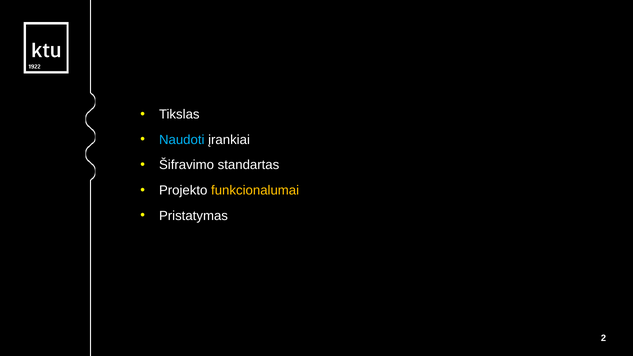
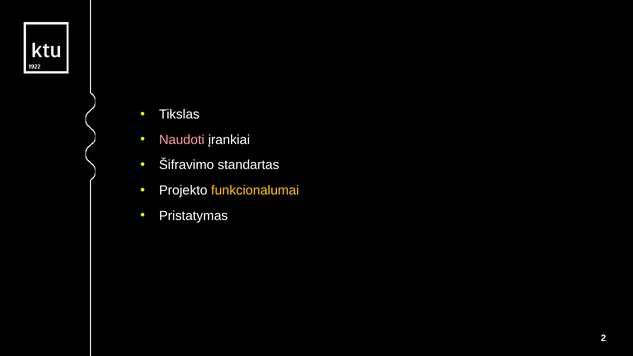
Naudoti colour: light blue -> pink (182, 140)
